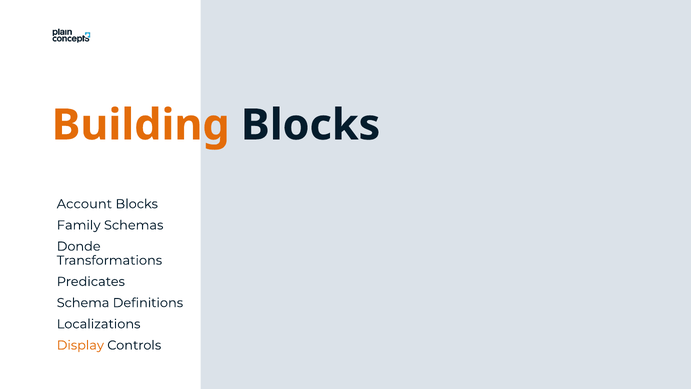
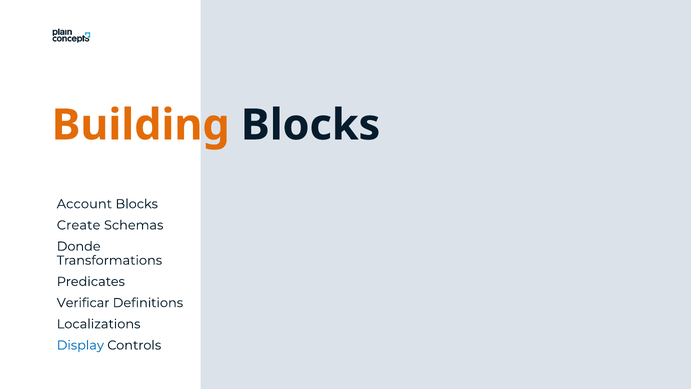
Family: Family -> Create (79, 225)
Schema: Schema -> Verificar (83, 303)
Display colour: orange -> blue (80, 345)
